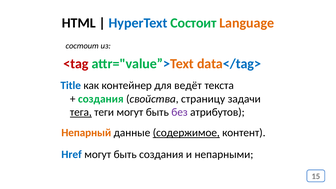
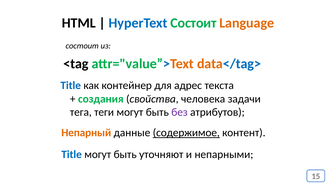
<tag colour: red -> black (76, 64)
ведёт: ведёт -> адрес (188, 85)
страницу: страницу -> человека (203, 99)
тега underline: present -> none (81, 112)
Href: Href -> Title (72, 154)
быть создания: создания -> уточняют (161, 154)
